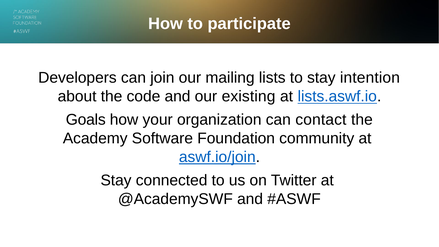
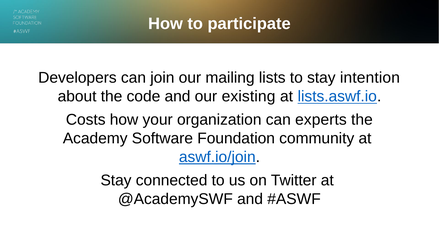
Goals: Goals -> Costs (86, 120)
contact: contact -> experts (321, 120)
